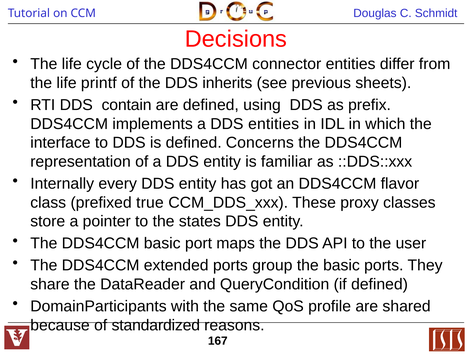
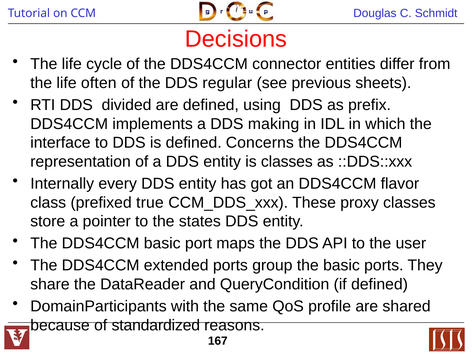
printf: printf -> often (99, 83)
inherits: inherits -> regular (227, 83)
contain: contain -> divided (127, 105)
DDS entities: entities -> making (274, 124)
is familiar: familiar -> classes (287, 162)
